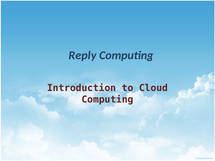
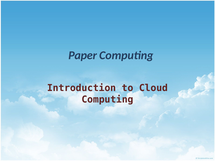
Reply: Reply -> Paper (83, 55)
